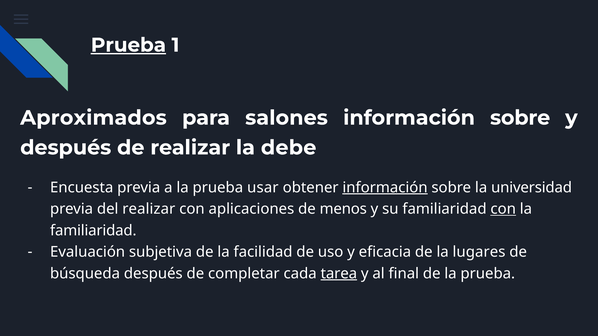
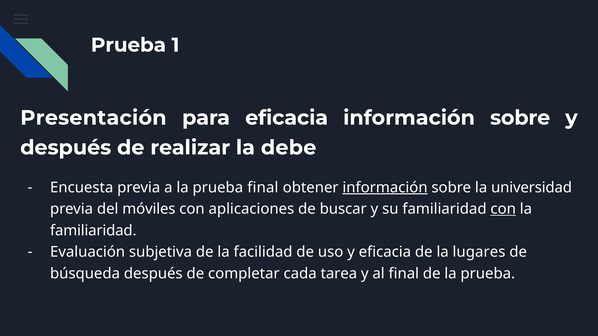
Prueba underline: present -> none (128, 45)
Aproximados: Aproximados -> Presentación (93, 118)
para salones: salones -> eficacia (287, 118)
prueba usar: usar -> final (263, 188)
del realizar: realizar -> móviles (149, 209)
menos: menos -> buscar (343, 209)
tarea underline: present -> none (339, 274)
